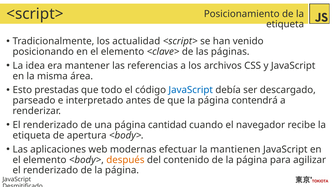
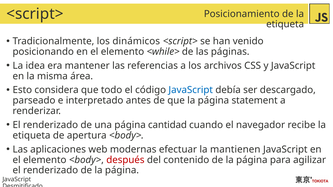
actualidad: actualidad -> dinámicos (136, 41)
<clave>: <clave> -> <while> (163, 52)
prestadas: prestadas -> considera (57, 90)
contendrá: contendrá -> statement (255, 101)
después colour: orange -> red (125, 160)
